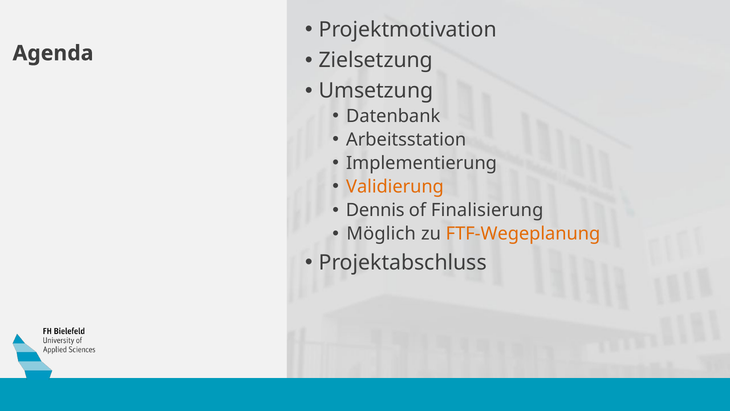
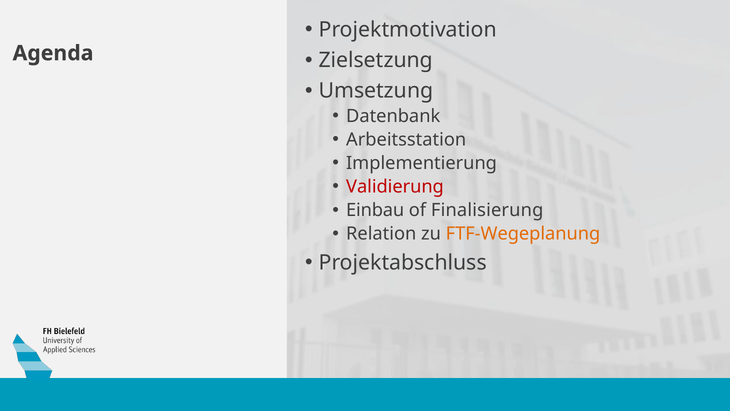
Validierung colour: orange -> red (395, 187)
Dennis: Dennis -> Einbau (375, 210)
Möglich: Möglich -> Relation (381, 234)
